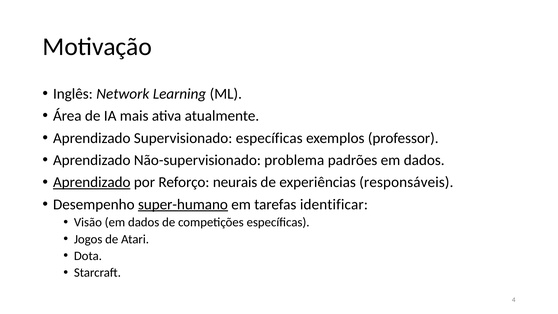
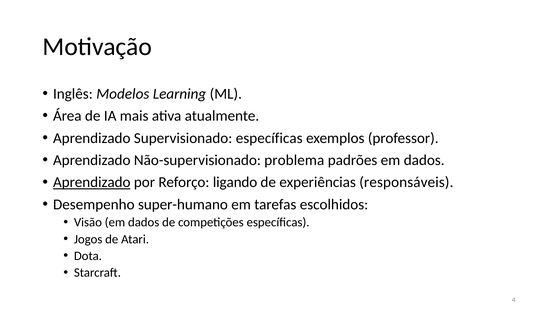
Network: Network -> Modelos (123, 94)
neurais: neurais -> ligando (235, 182)
super-humano underline: present -> none (183, 204)
identificar: identificar -> escolhidos (334, 204)
